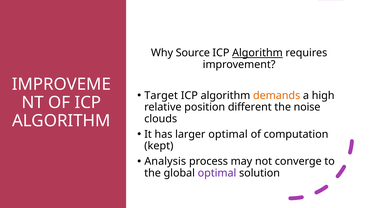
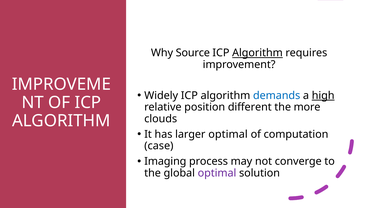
Target: Target -> Widely (161, 95)
demands colour: orange -> blue (277, 95)
high underline: none -> present (323, 95)
noise: noise -> more (307, 107)
kept: kept -> case (159, 146)
Analysis: Analysis -> Imaging (165, 161)
